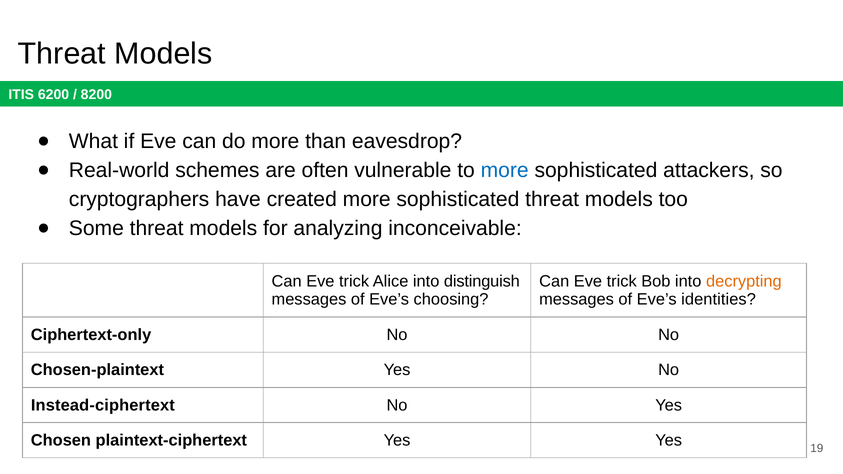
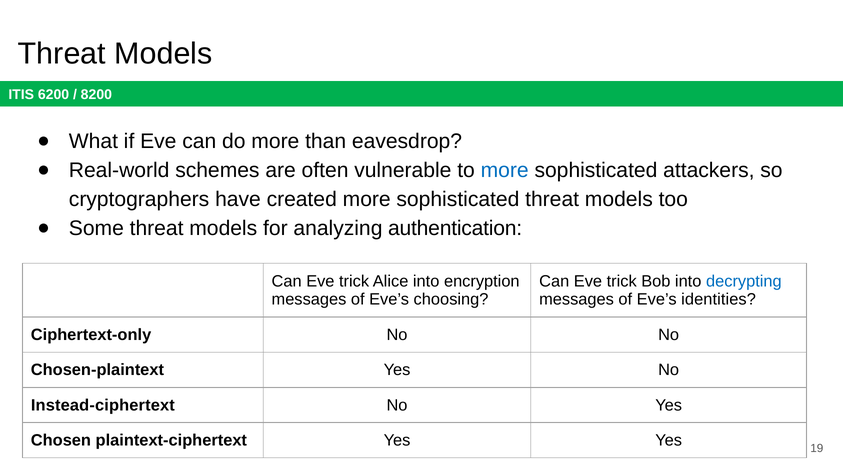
inconceivable: inconceivable -> authentication (455, 228)
distinguish: distinguish -> encryption (482, 281)
decrypting colour: orange -> blue (744, 281)
